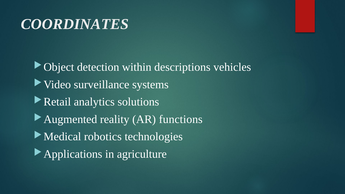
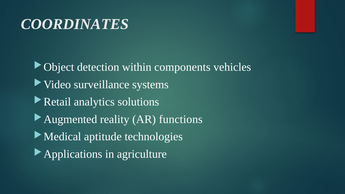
descriptions: descriptions -> components (182, 67)
robotics: robotics -> aptitude (103, 137)
